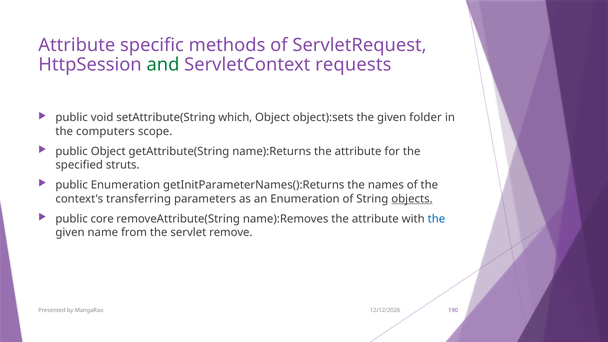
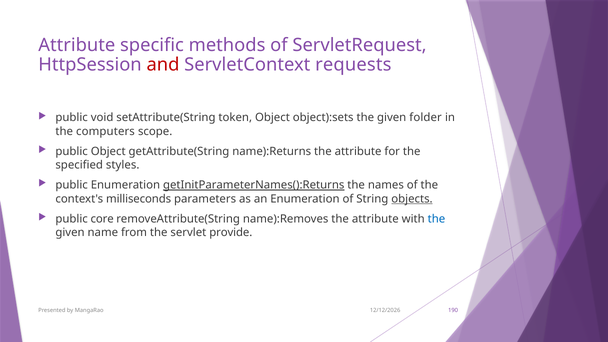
and colour: green -> red (163, 65)
which: which -> token (235, 118)
struts: struts -> styles (123, 165)
getInitParameterNames():Returns underline: none -> present (254, 185)
transferring: transferring -> milliseconds (139, 199)
remove: remove -> provide (231, 232)
